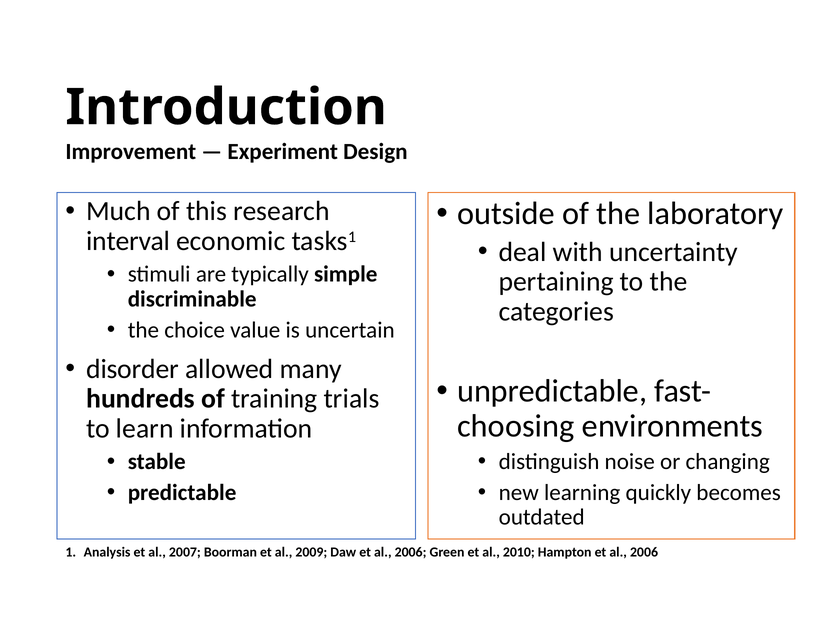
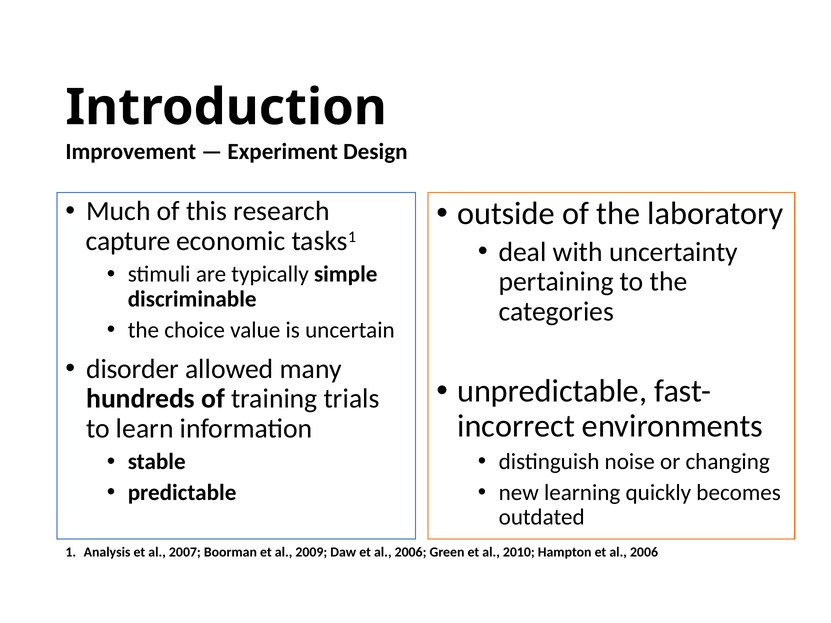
interval: interval -> capture (128, 241)
choosing: choosing -> incorrect (516, 426)
